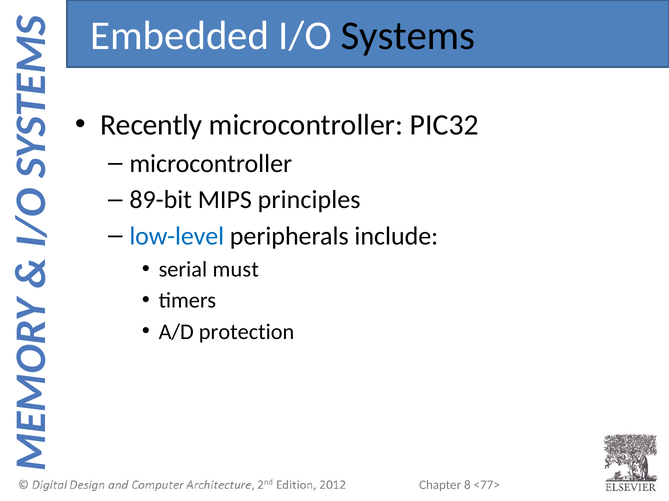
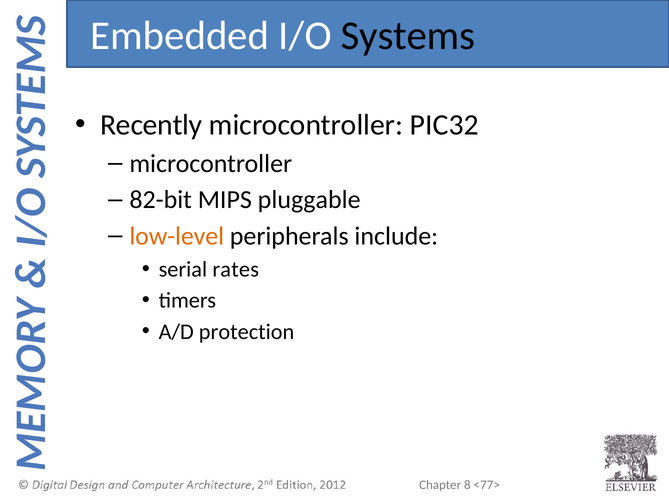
89-bit: 89-bit -> 82-bit (161, 200)
principles: principles -> pluggable (309, 200)
low-level colour: blue -> orange (177, 237)
must: must -> rates (236, 270)
